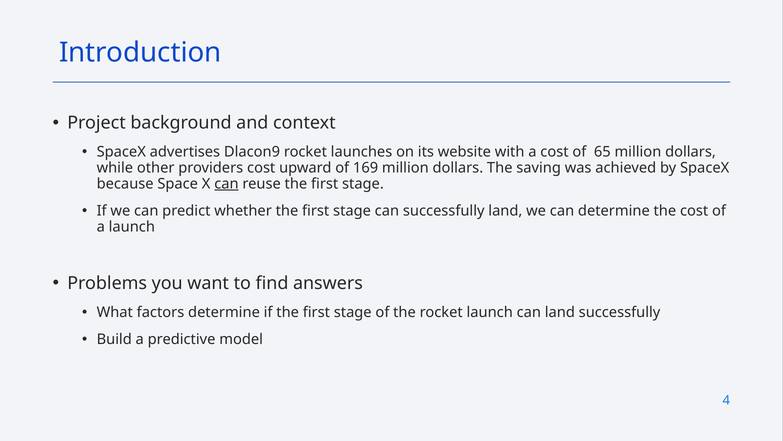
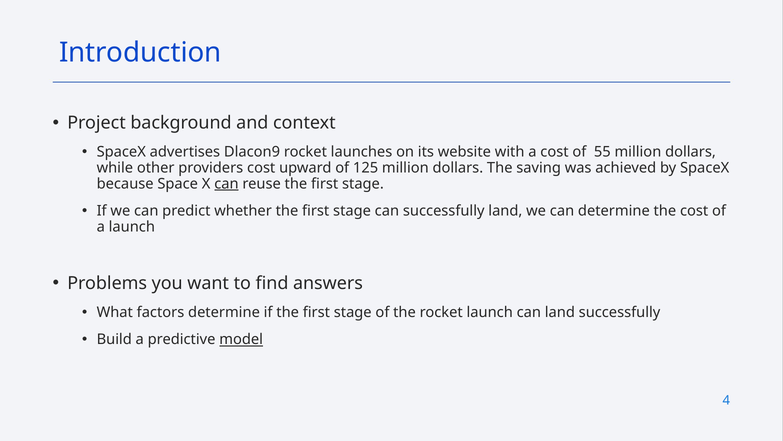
65: 65 -> 55 (602, 152)
169: 169 -> 125 (366, 168)
model underline: none -> present (241, 339)
